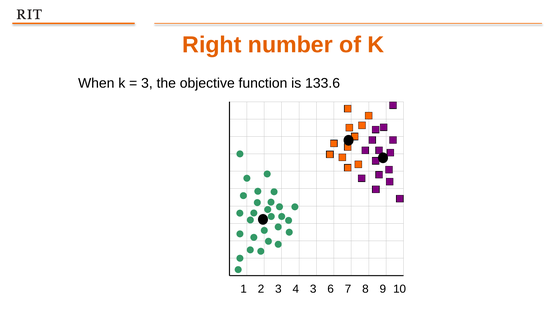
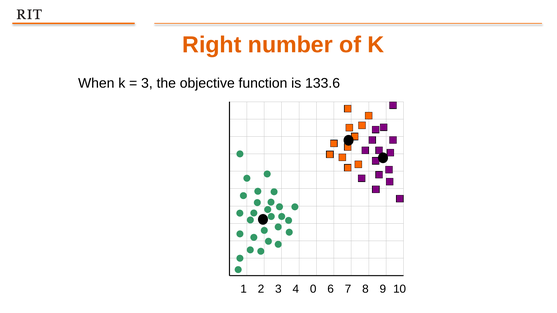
4 3: 3 -> 0 (313, 289)
